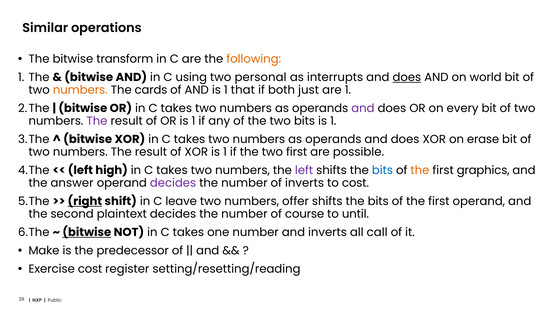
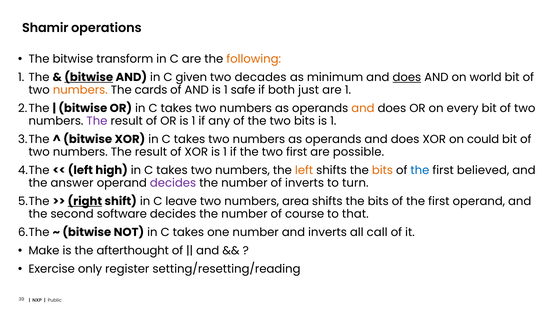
Similar: Similar -> Shamir (45, 28)
bitwise underline: none -> present (89, 77)
using: using -> given (191, 77)
personal: personal -> decades (261, 77)
interrupts: interrupts -> minimum (335, 77)
that: that -> safe (243, 90)
and colour: purple -> orange (363, 108)
erase: erase -> could (483, 139)
left colour: purple -> orange (304, 170)
bits colour: blue -> orange (382, 170)
the colour: orange -> blue (420, 170)
graphics: graphics -> believed (483, 170)
to cost: cost -> turn (355, 183)
offer: offer -> area (296, 201)
plaintext: plaintext -> software (122, 214)
until: until -> that (355, 214)
bitwise underline: present -> none (87, 232)
predecessor: predecessor -> afterthought (133, 251)
Exercise cost: cost -> only (90, 269)
